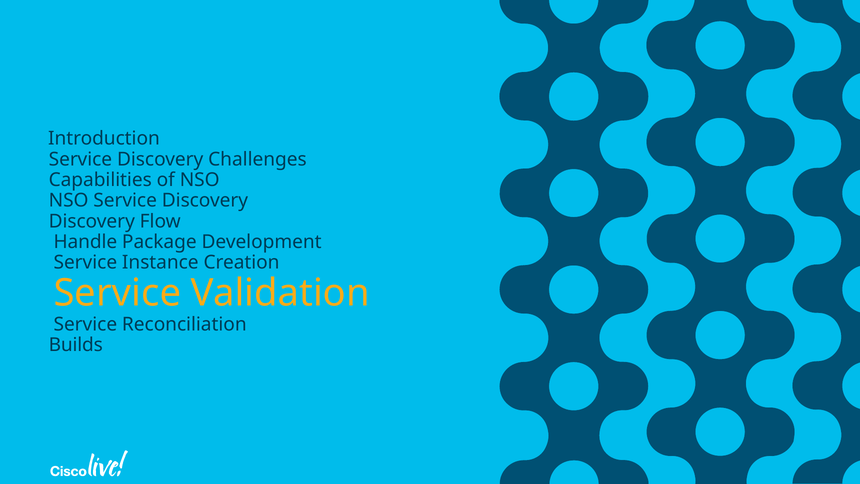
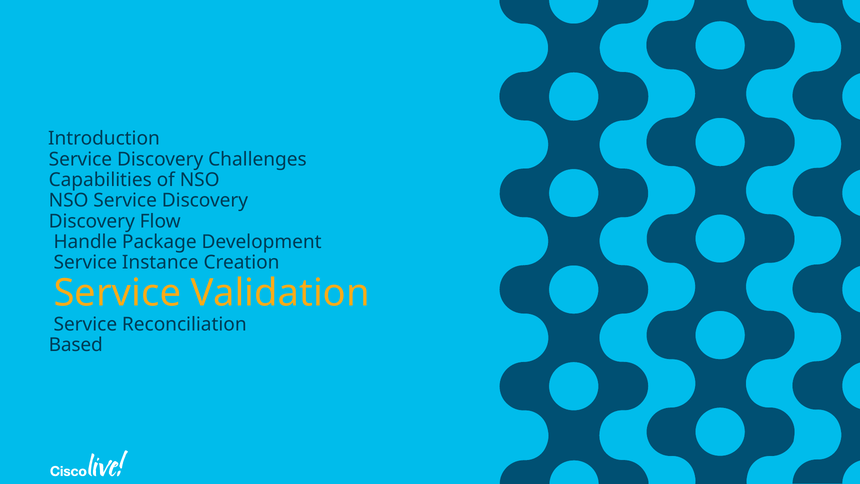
Builds: Builds -> Based (76, 345)
